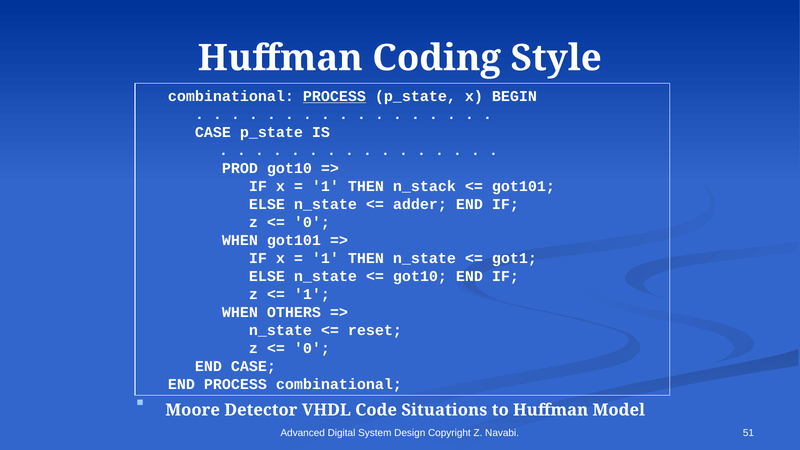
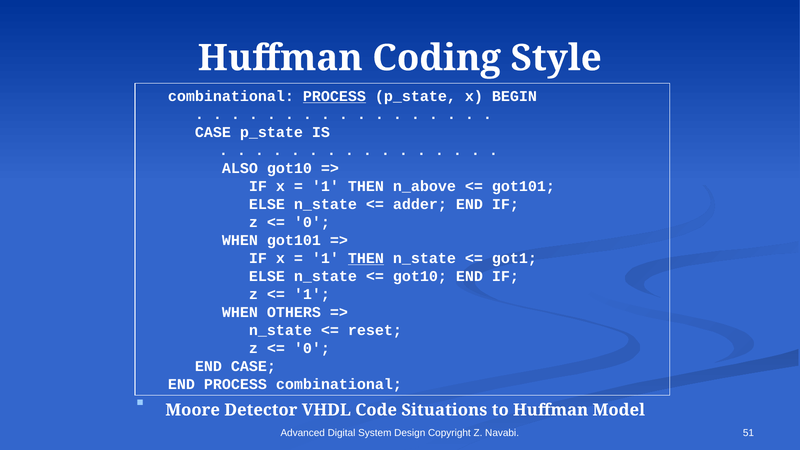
PROD: PROD -> ALSO (240, 168)
n_stack: n_stack -> n_above (424, 186)
THEN underline: none -> present (366, 258)
